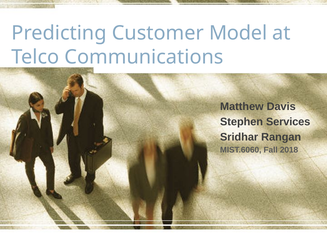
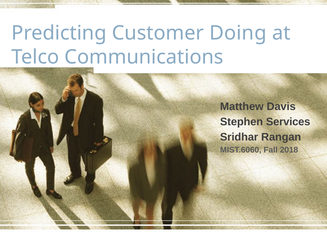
Model: Model -> Doing (238, 33)
